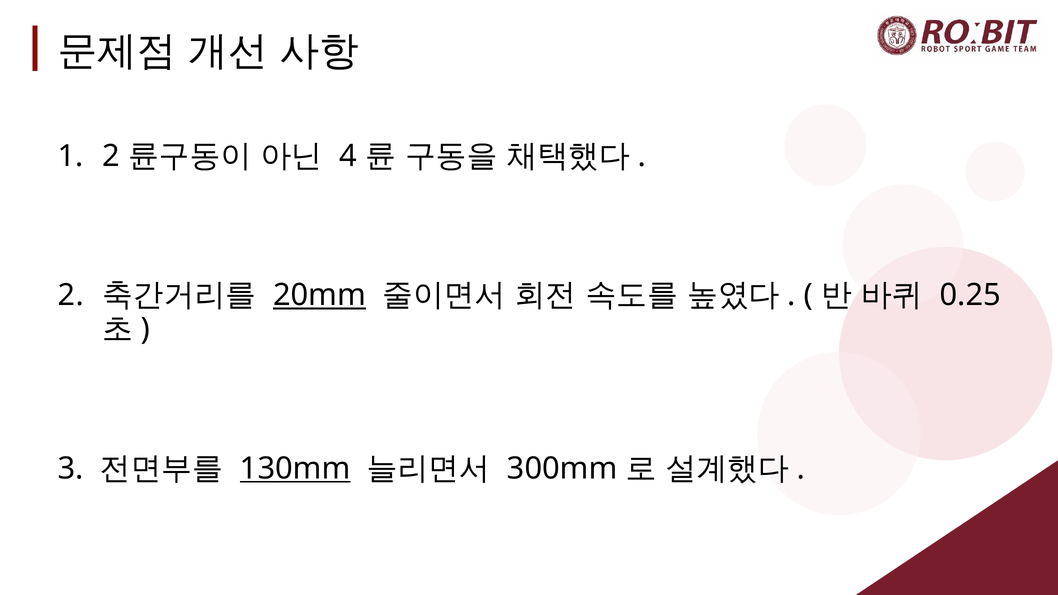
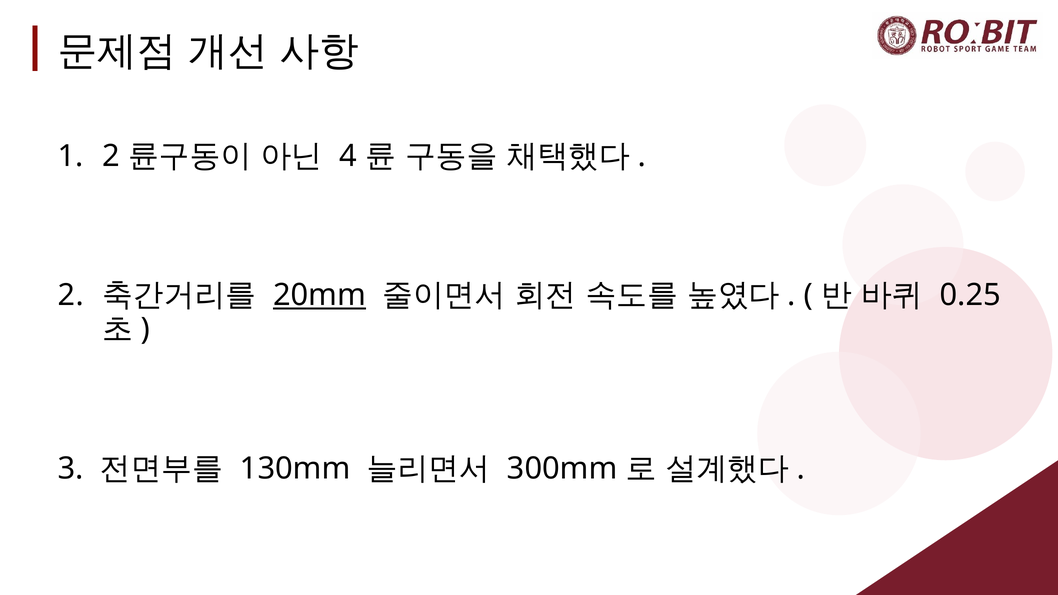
130mm underline: present -> none (295, 469)
